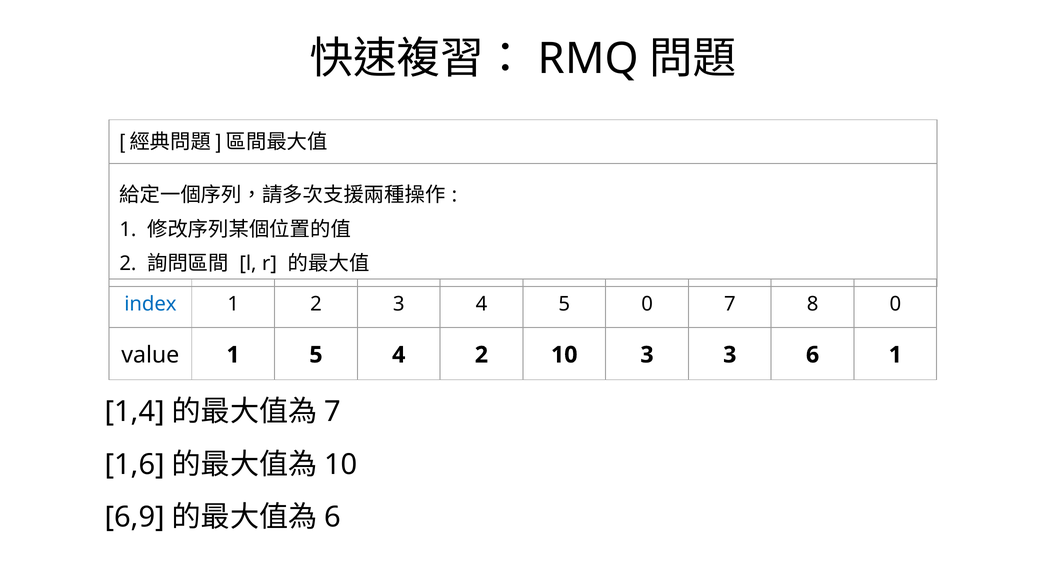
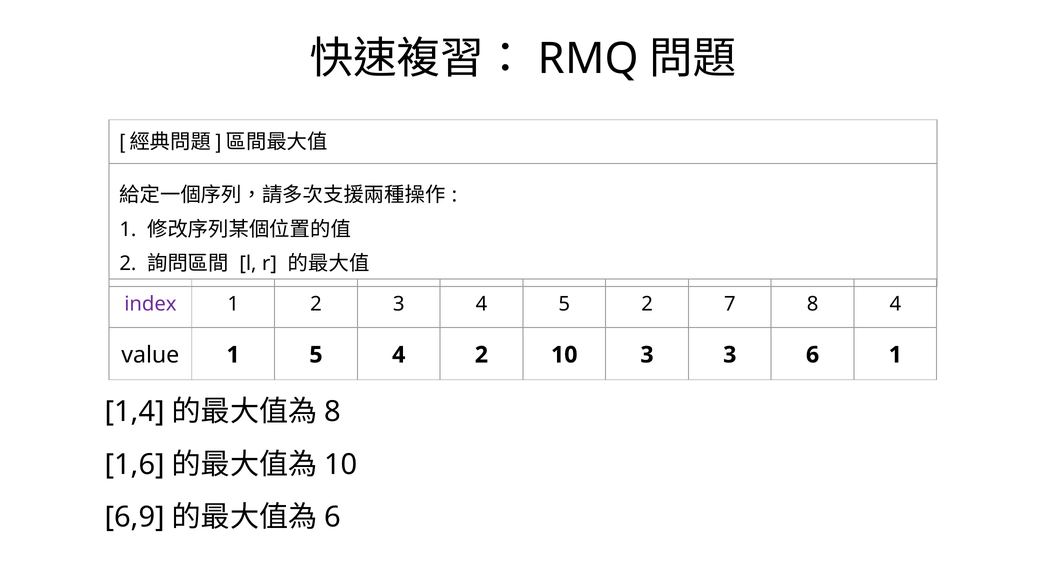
index colour: blue -> purple (150, 304)
5 0: 0 -> 2 (647, 304)
8 0: 0 -> 4 (895, 304)
7: 7 -> 8 (333, 412)
